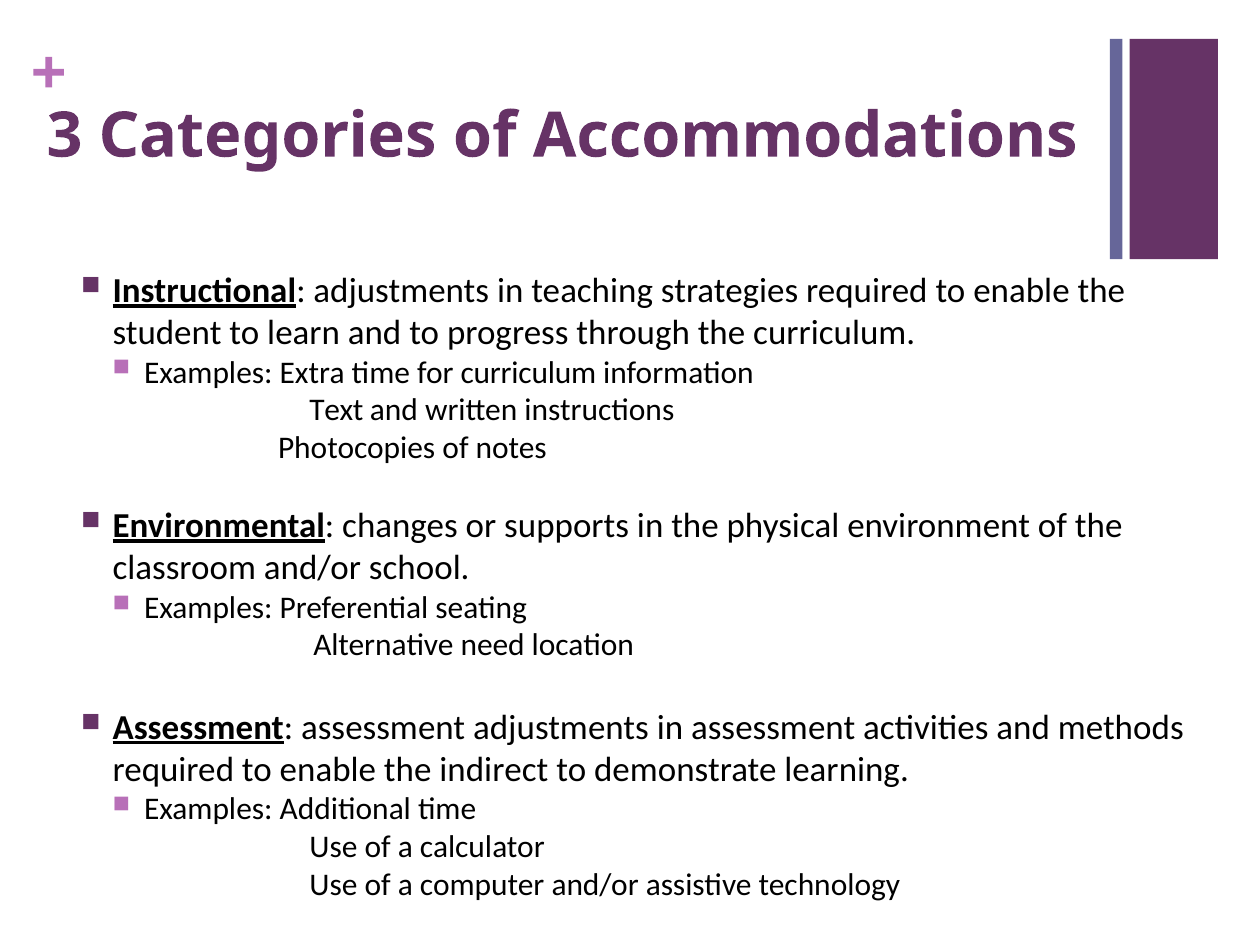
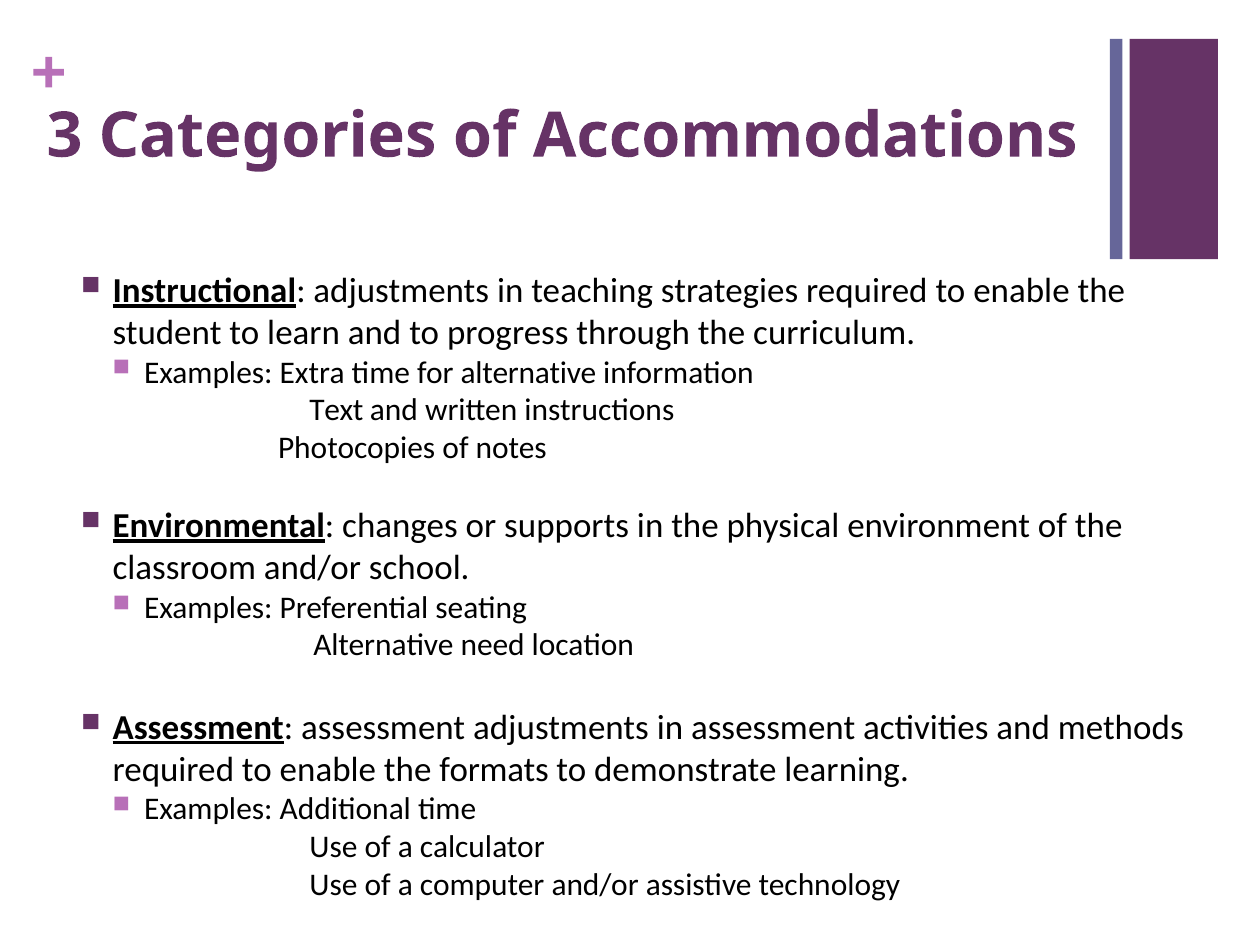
for curriculum: curriculum -> alternative (528, 372)
indirect: indirect -> formats (494, 769)
